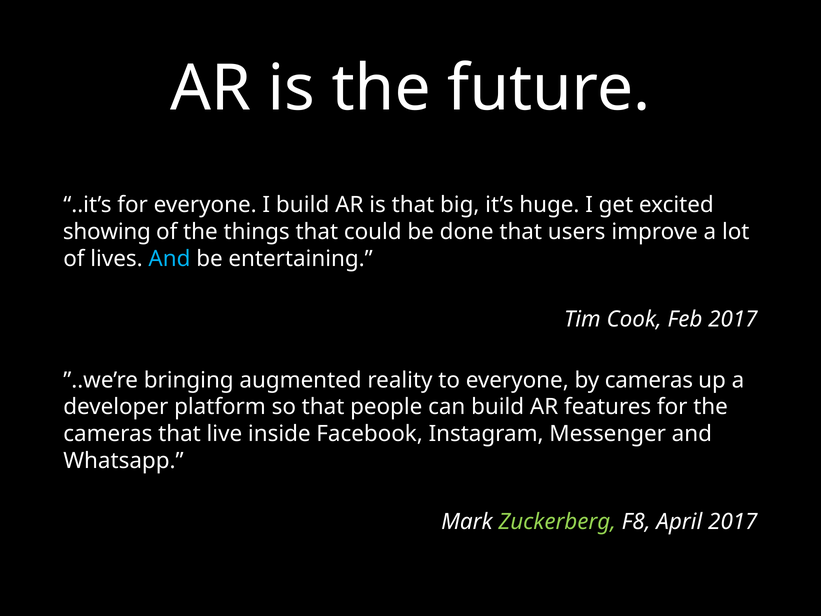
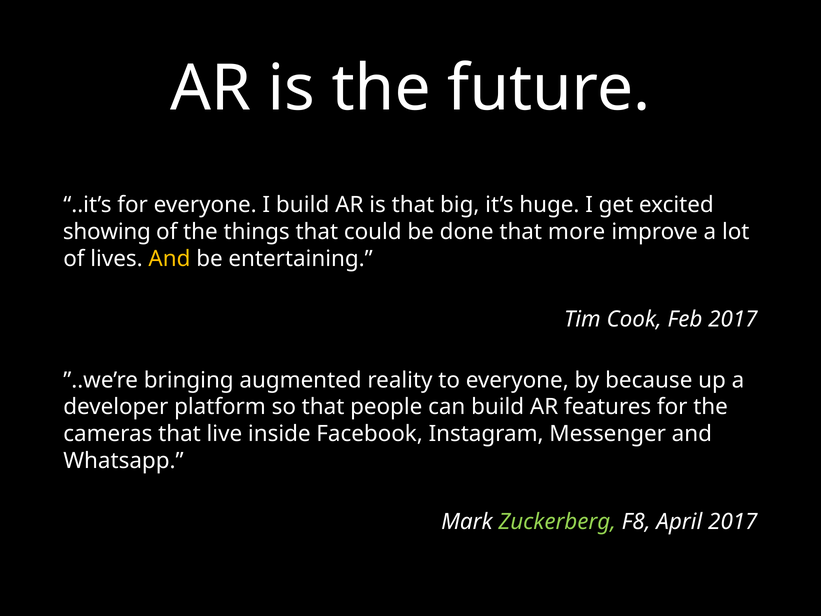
users: users -> more (577, 232)
And colour: light blue -> yellow (169, 259)
by cameras: cameras -> because (649, 380)
